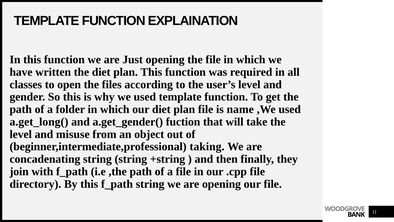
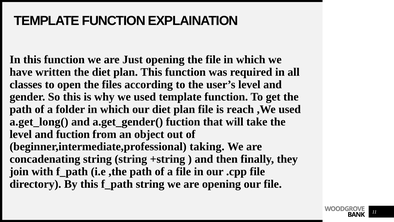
name: name -> reach (240, 109)
and misuse: misuse -> fuction (73, 134)
